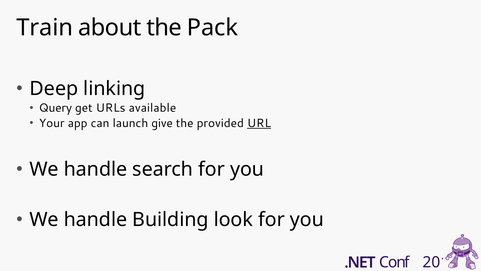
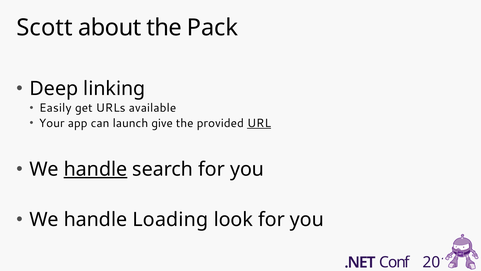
Train: Train -> Scott (45, 28)
Query: Query -> Easily (55, 108)
handle underline: none -> present (95, 169)
Building: Building -> Loading (170, 219)
